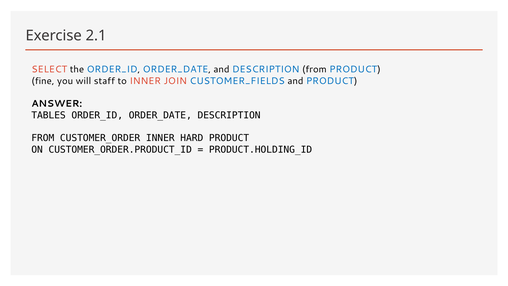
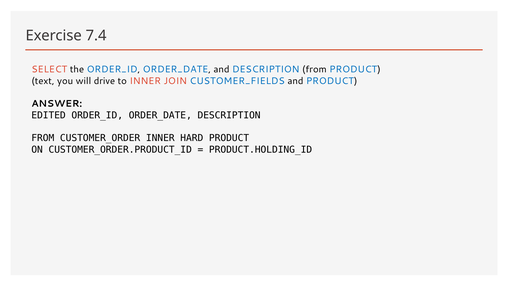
2.1: 2.1 -> 7.4 (96, 36)
fine: fine -> text (43, 81)
staff: staff -> drive (104, 81)
TABLES: TABLES -> EDITED (49, 115)
